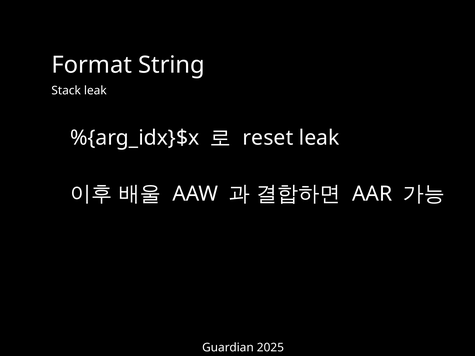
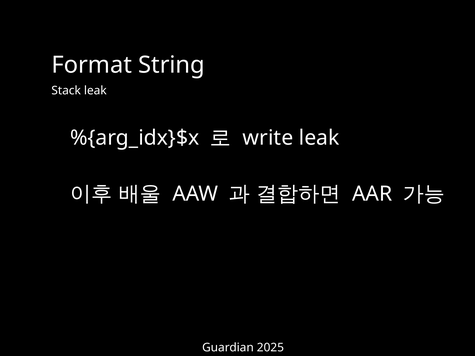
reset: reset -> write (268, 138)
